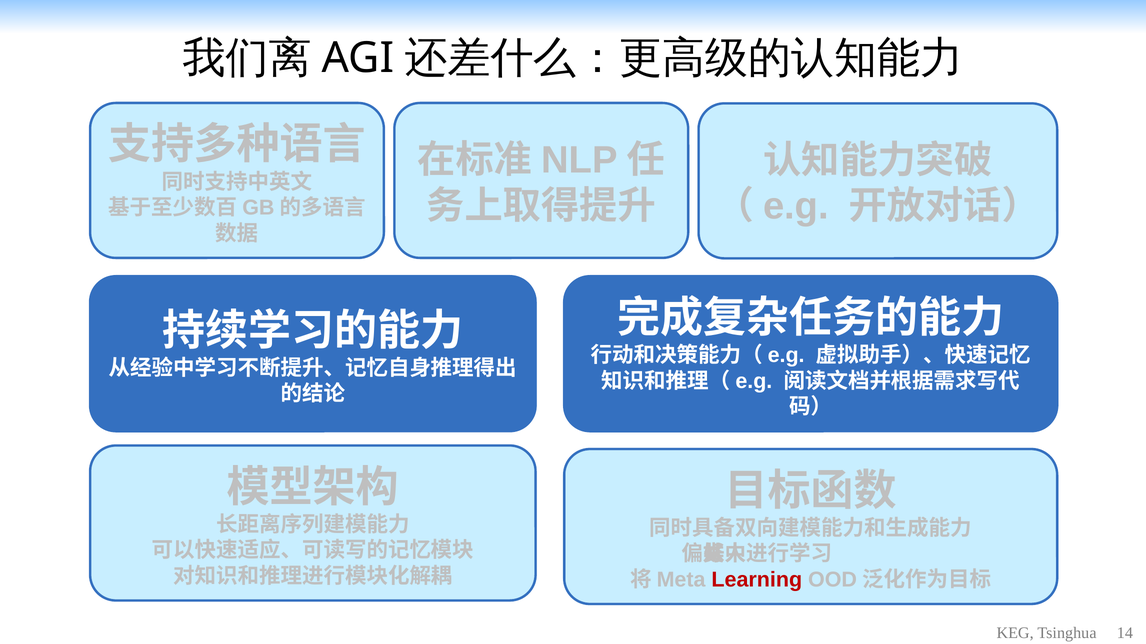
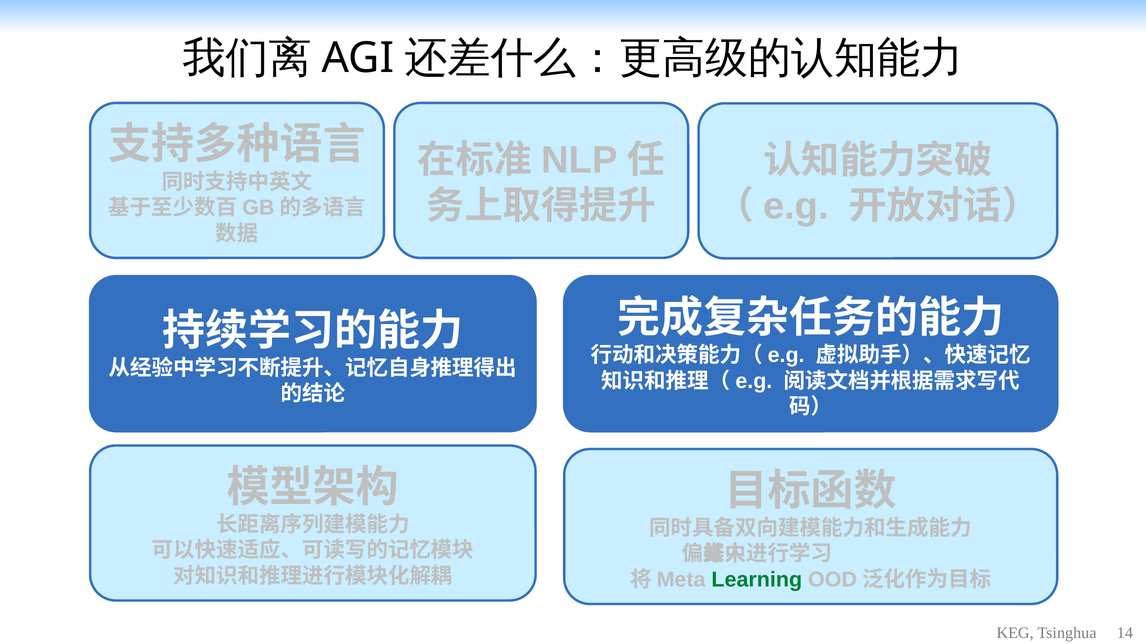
Learning colour: red -> green (757, 580)
